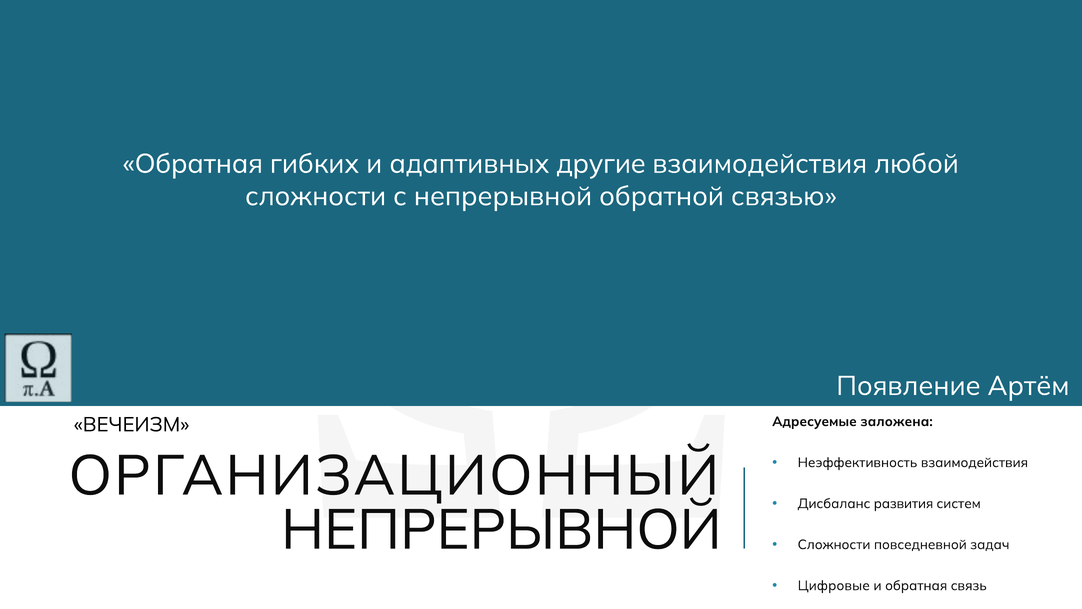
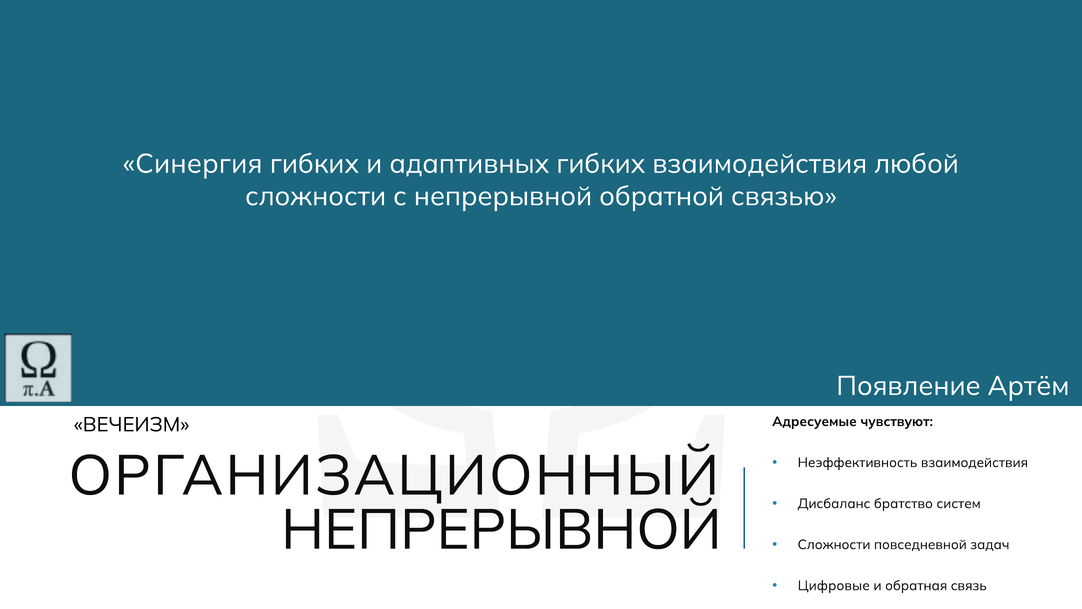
Обратная: Обратная -> Синергия (193, 164)
адаптивных другие: другие -> гибких (601, 164)
заложена: заложена -> чувствуют (897, 421)
развития: развития -> братство (903, 503)
